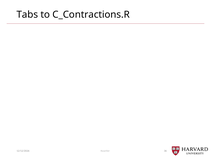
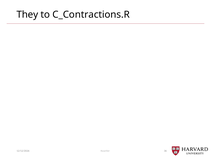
Tabs: Tabs -> They (27, 15)
